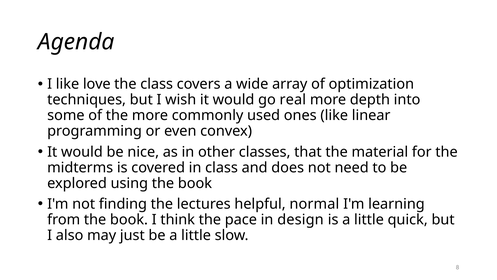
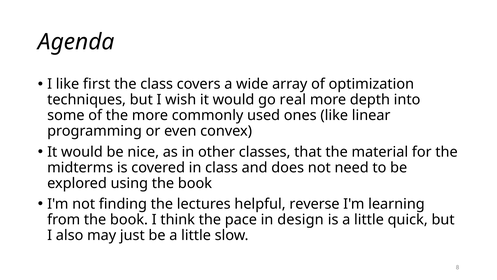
love: love -> first (97, 84)
normal: normal -> reverse (314, 204)
